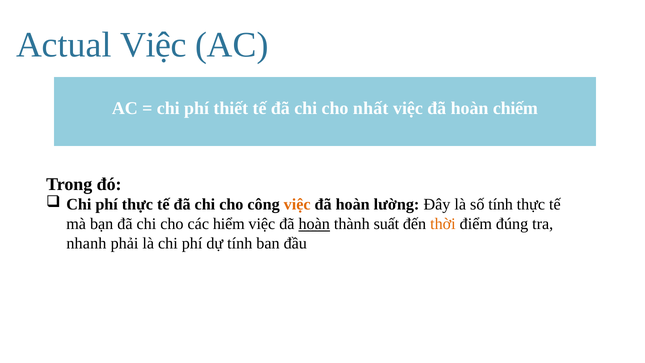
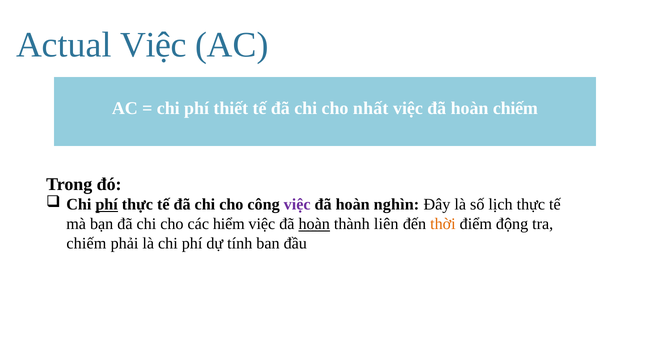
phí underline: none -> present (107, 205)
việc colour: orange -> purple (297, 205)
lường: lường -> nghìn (396, 205)
số tính: tính -> lịch (501, 205)
suất: suất -> liên (386, 224)
đúng: đúng -> động (512, 224)
nhanh: nhanh -> chiếm (86, 243)
